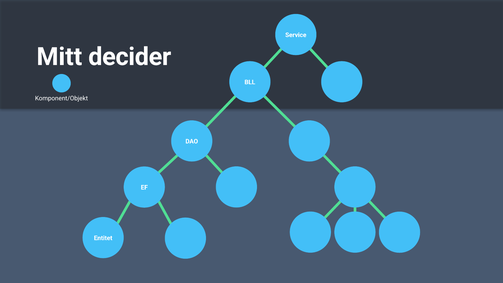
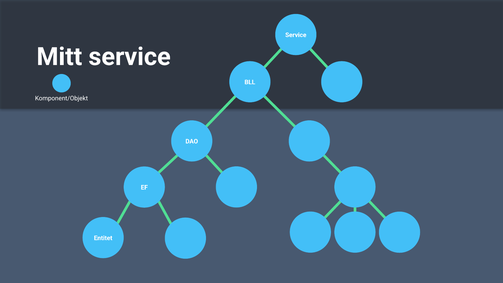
Mitt decider: decider -> service (130, 57)
